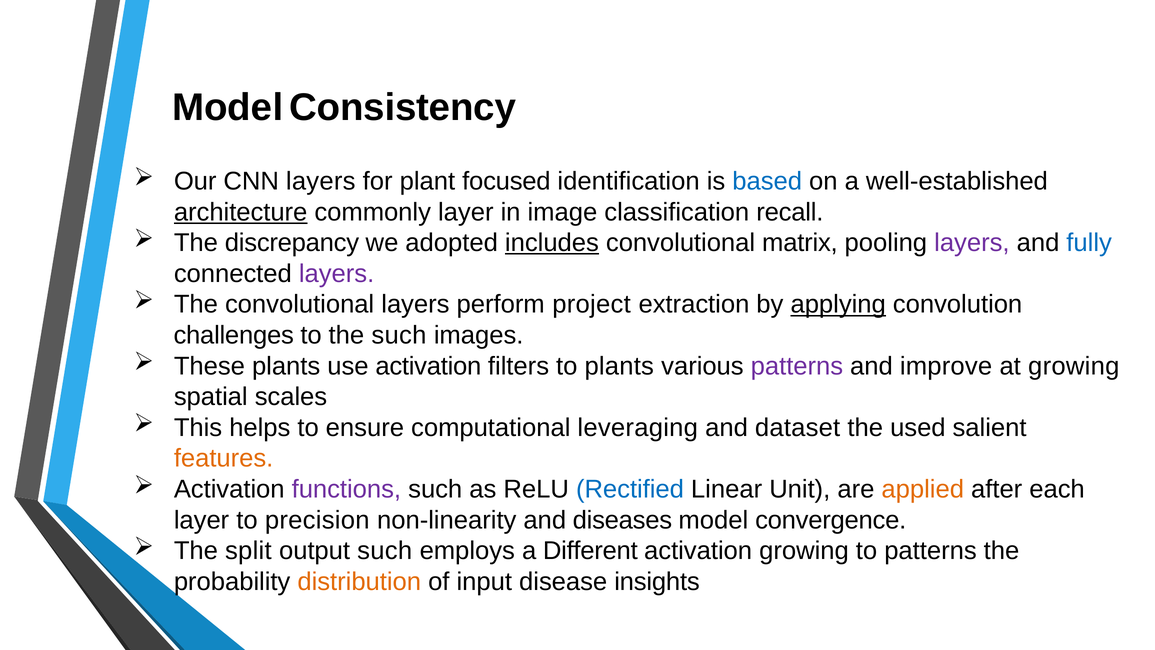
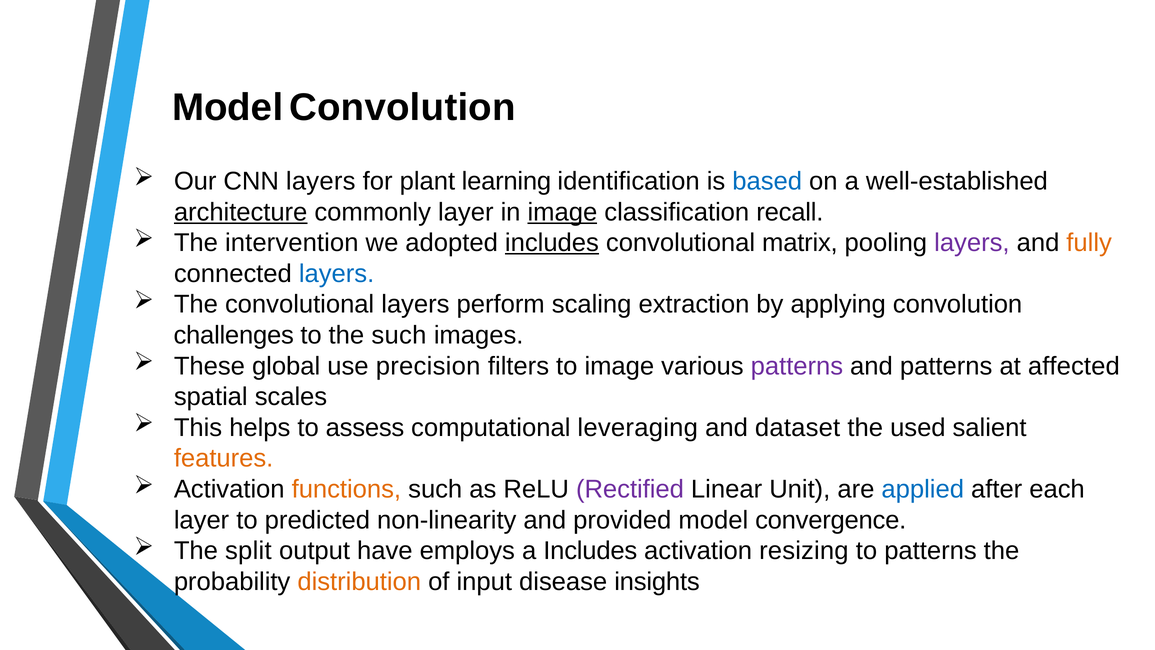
Model Consistency: Consistency -> Convolution (402, 108)
focused: focused -> learning (506, 181)
image underline: none -> present (562, 212)
discrepancy: discrepancy -> intervention (292, 243)
fully colour: blue -> orange (1089, 243)
layers colour: purple -> blue (337, 274)
project: project -> scaling (592, 304)
applying underline: present -> none (838, 304)
These plants: plants -> global (286, 366)
use activation: activation -> precision (428, 366)
to plants: plants -> image (619, 366)
and improve: improve -> patterns (946, 366)
at growing: growing -> affected (1074, 366)
ensure: ensure -> assess (365, 428)
functions colour: purple -> orange (346, 489)
Rectified colour: blue -> purple (630, 489)
applied colour: orange -> blue (923, 489)
precision: precision -> predicted (317, 520)
diseases: diseases -> provided (622, 520)
output such: such -> have (385, 551)
a Different: Different -> Includes (590, 551)
activation growing: growing -> resizing (804, 551)
